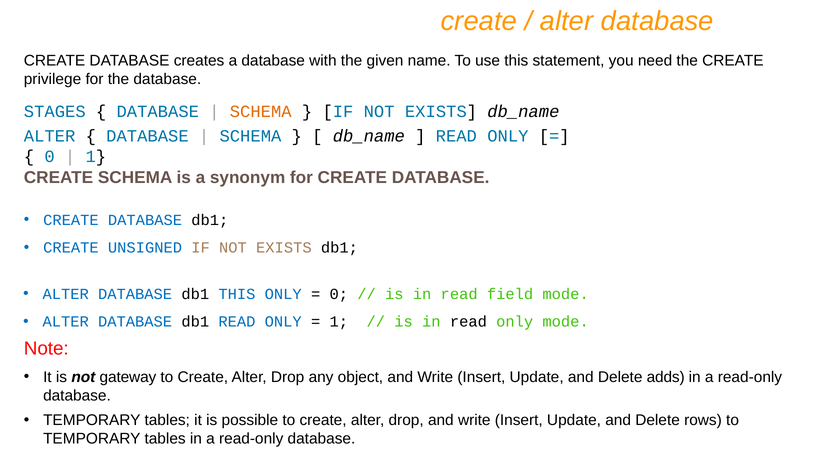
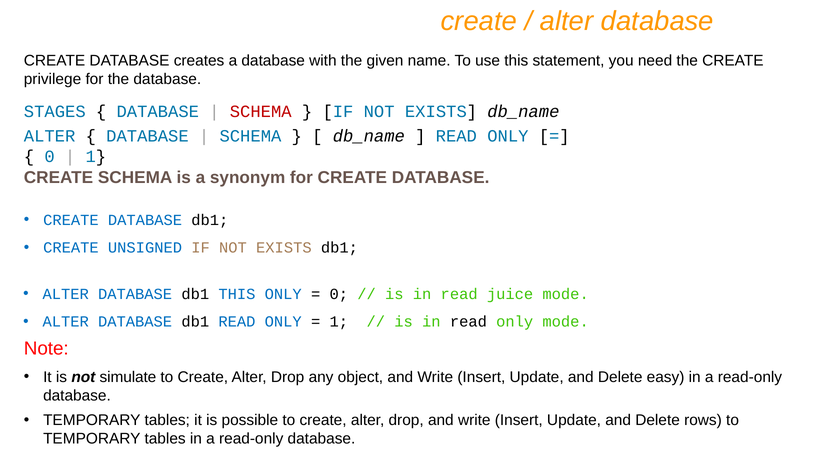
SCHEMA colour: orange -> red (261, 111)
field: field -> juice (510, 294)
gateway: gateway -> simulate (128, 377)
adds: adds -> easy (666, 377)
